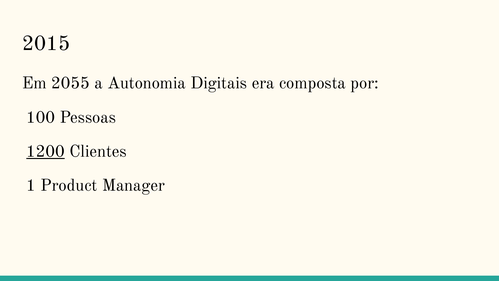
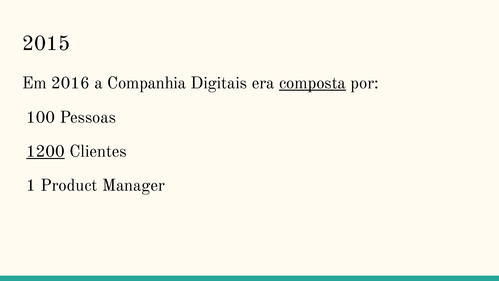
2055: 2055 -> 2016 (71, 83)
Autonomia: Autonomia -> Companhia (147, 83)
composta underline: none -> present (312, 83)
